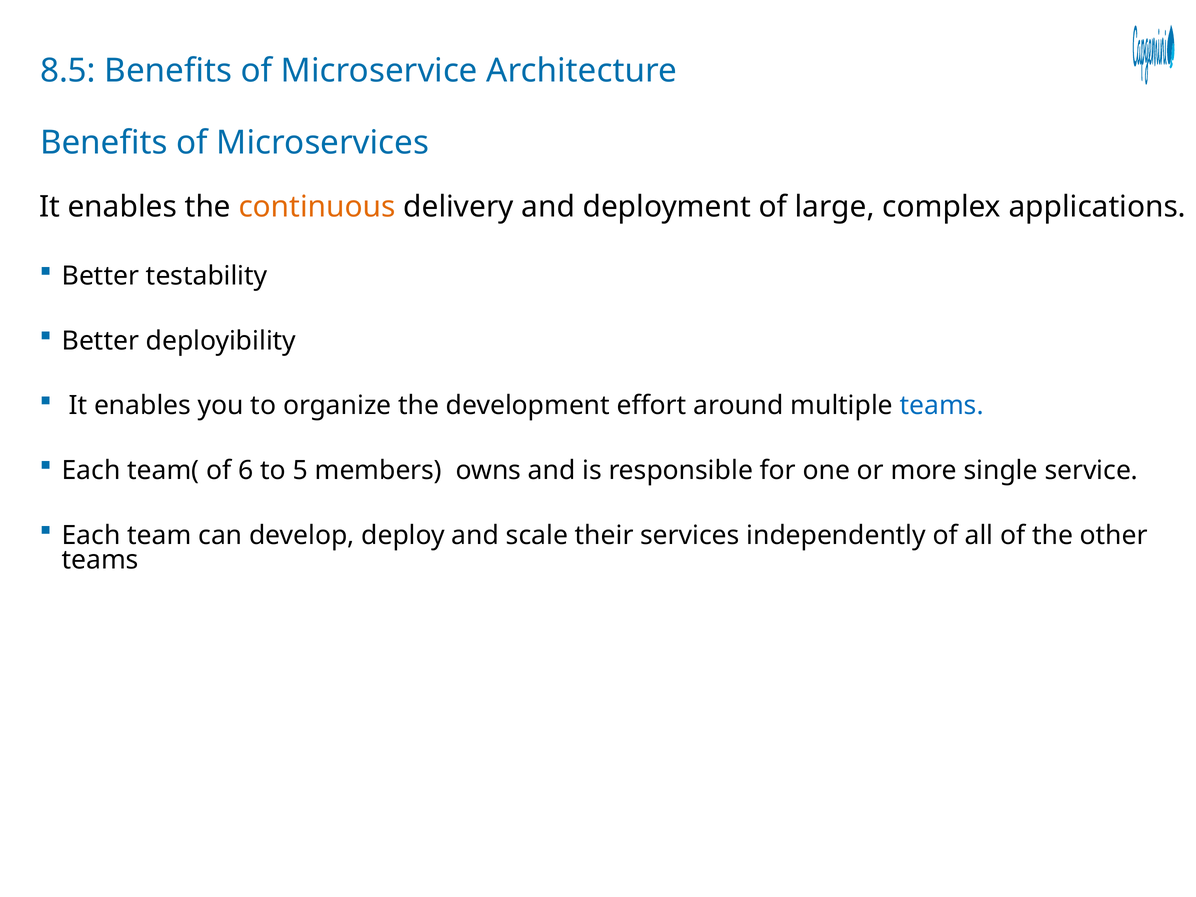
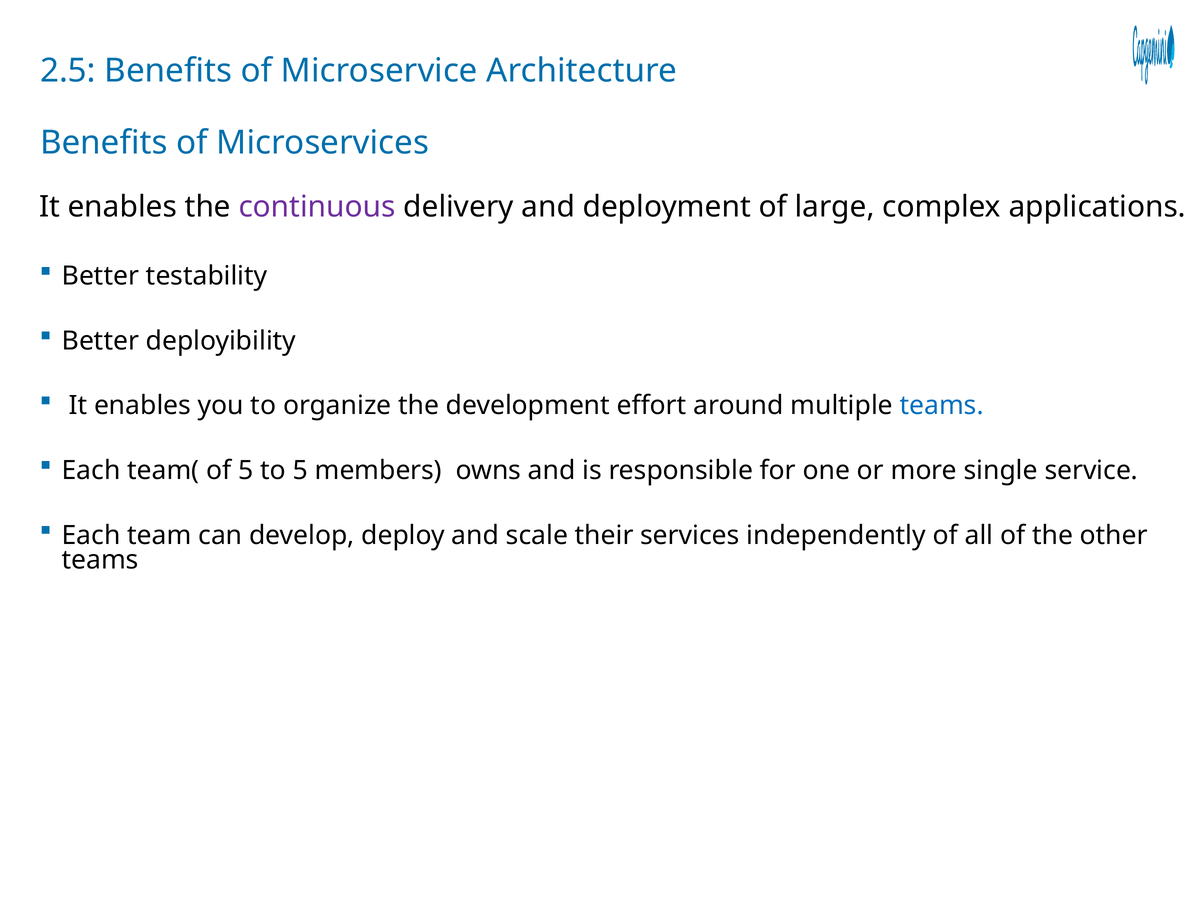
8.5: 8.5 -> 2.5 (68, 71)
continuous colour: orange -> purple (317, 207)
of 6: 6 -> 5 (246, 470)
